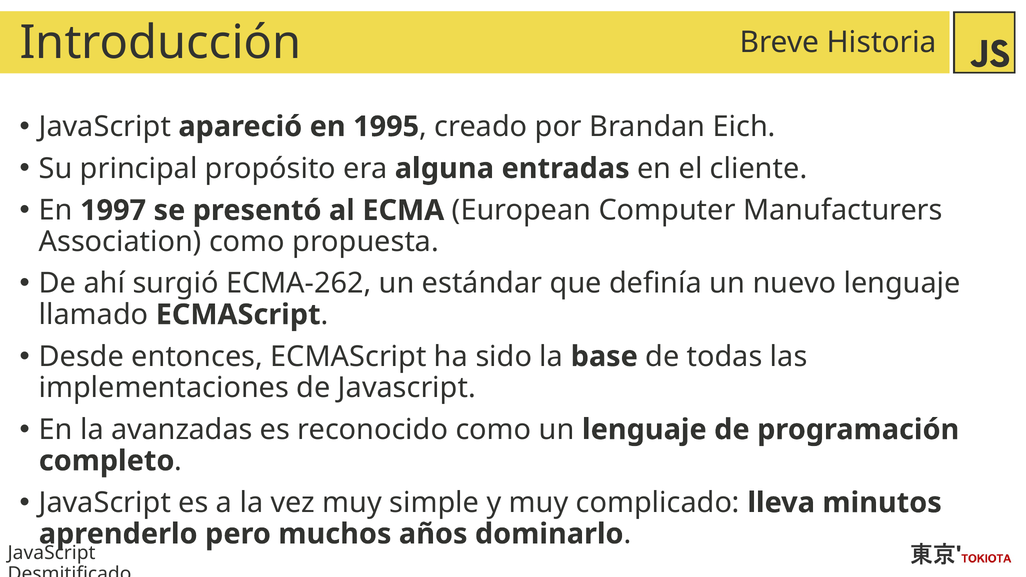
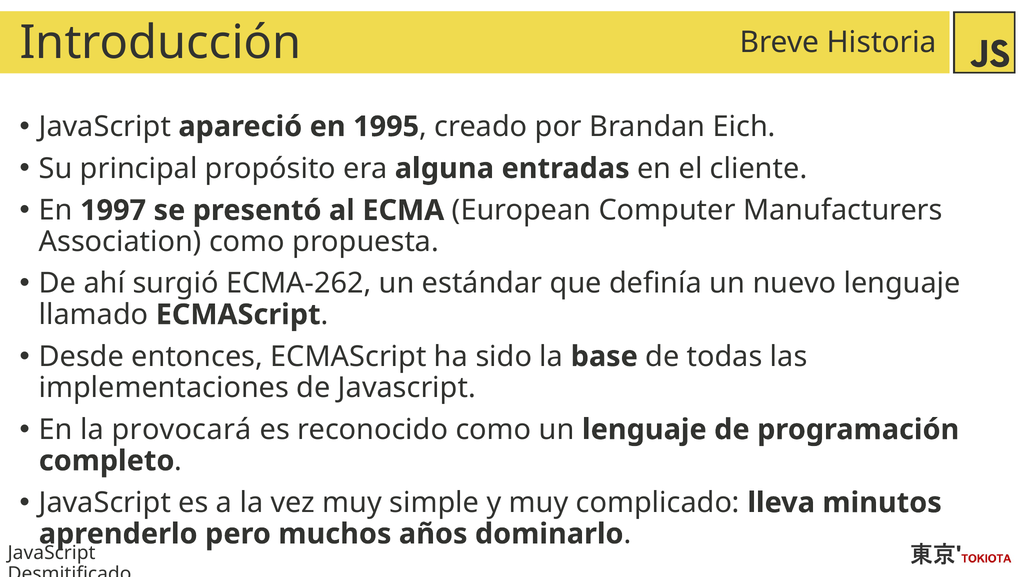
avanzadas: avanzadas -> provocará (182, 430)
